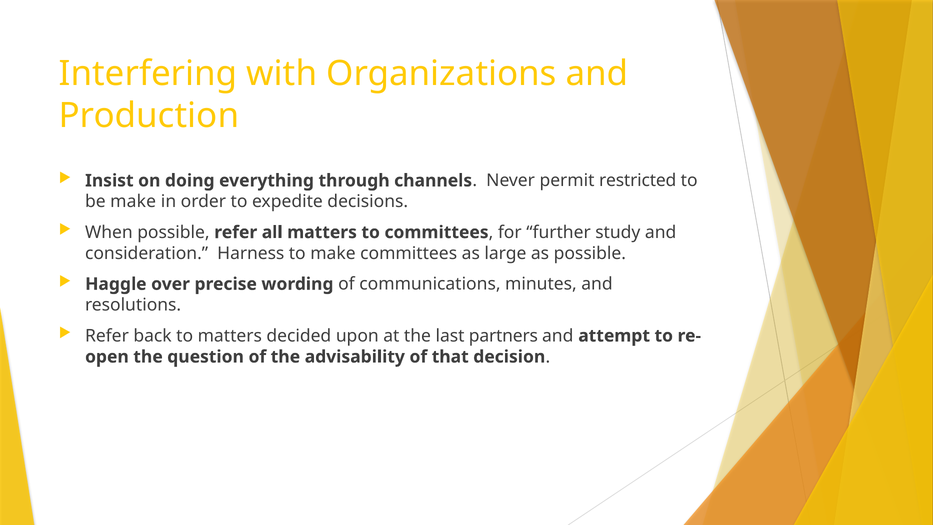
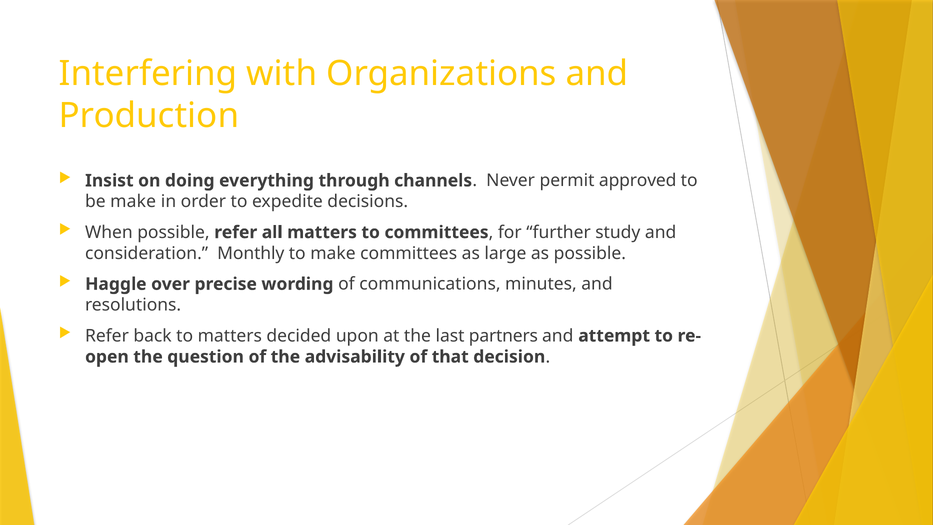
restricted: restricted -> approved (638, 181)
Harness: Harness -> Monthly (251, 253)
